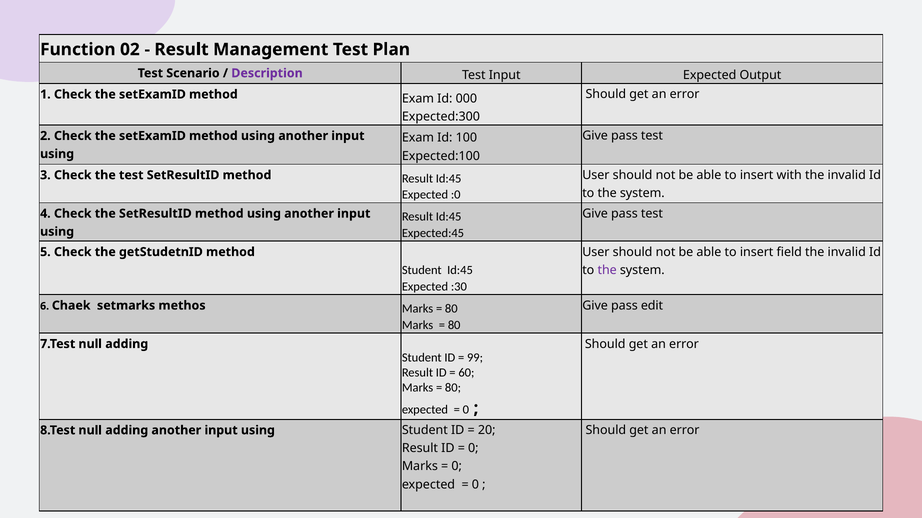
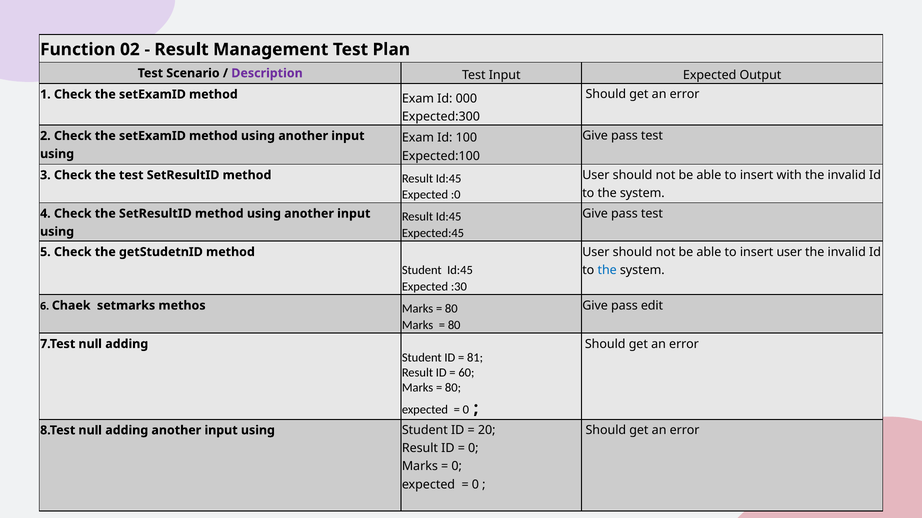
insert field: field -> user (789, 252)
the colour: purple -> blue (607, 270)
99: 99 -> 81 (475, 358)
